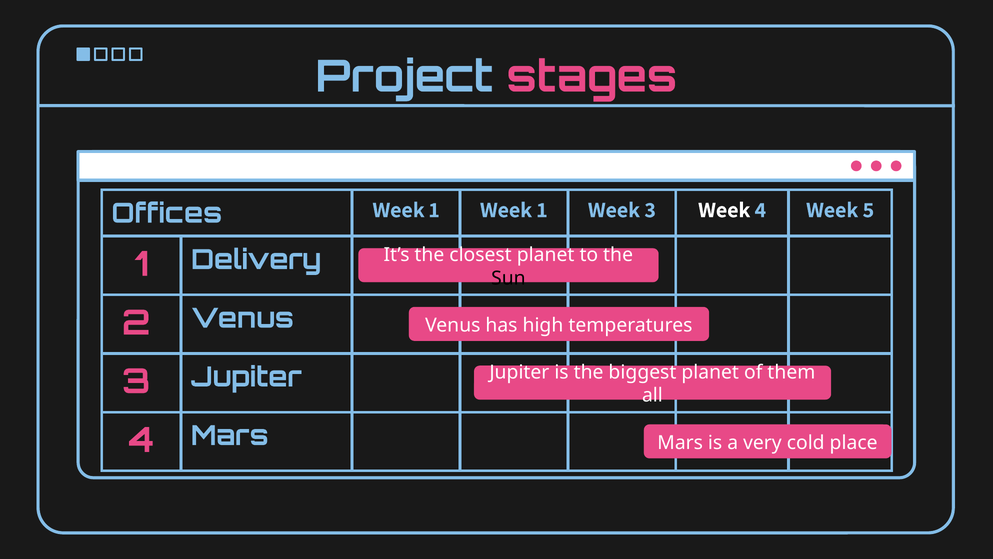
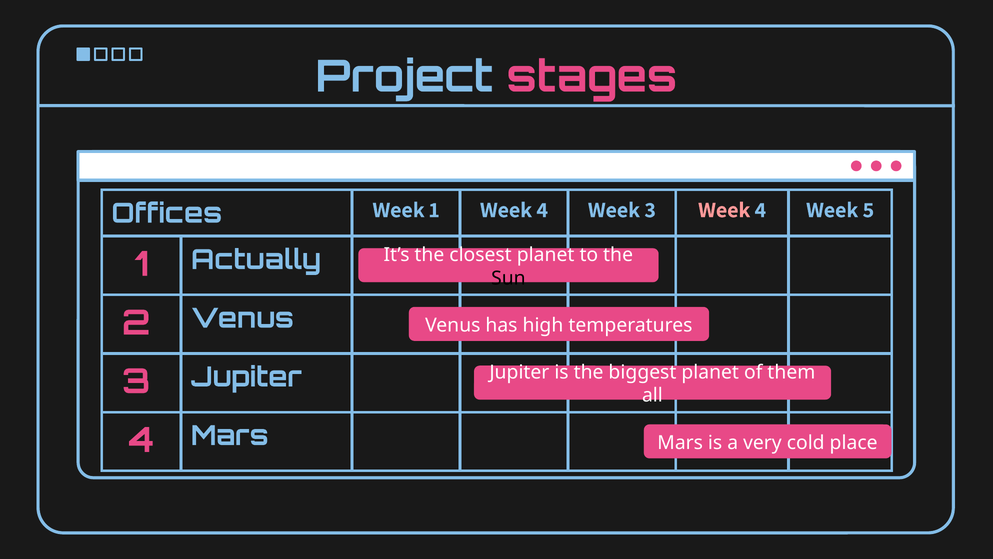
1 Week 1: 1 -> 4 (542, 210)
Week colour: white -> pink (724, 210)
Delivery: Delivery -> Actually (256, 260)
